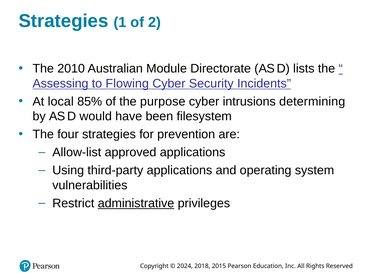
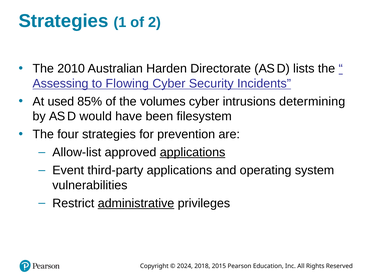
Module: Module -> Harden (167, 69)
local: local -> used (61, 102)
purpose: purpose -> volumes (163, 102)
applications underline: none -> present (193, 152)
Using: Using -> Event (68, 170)
